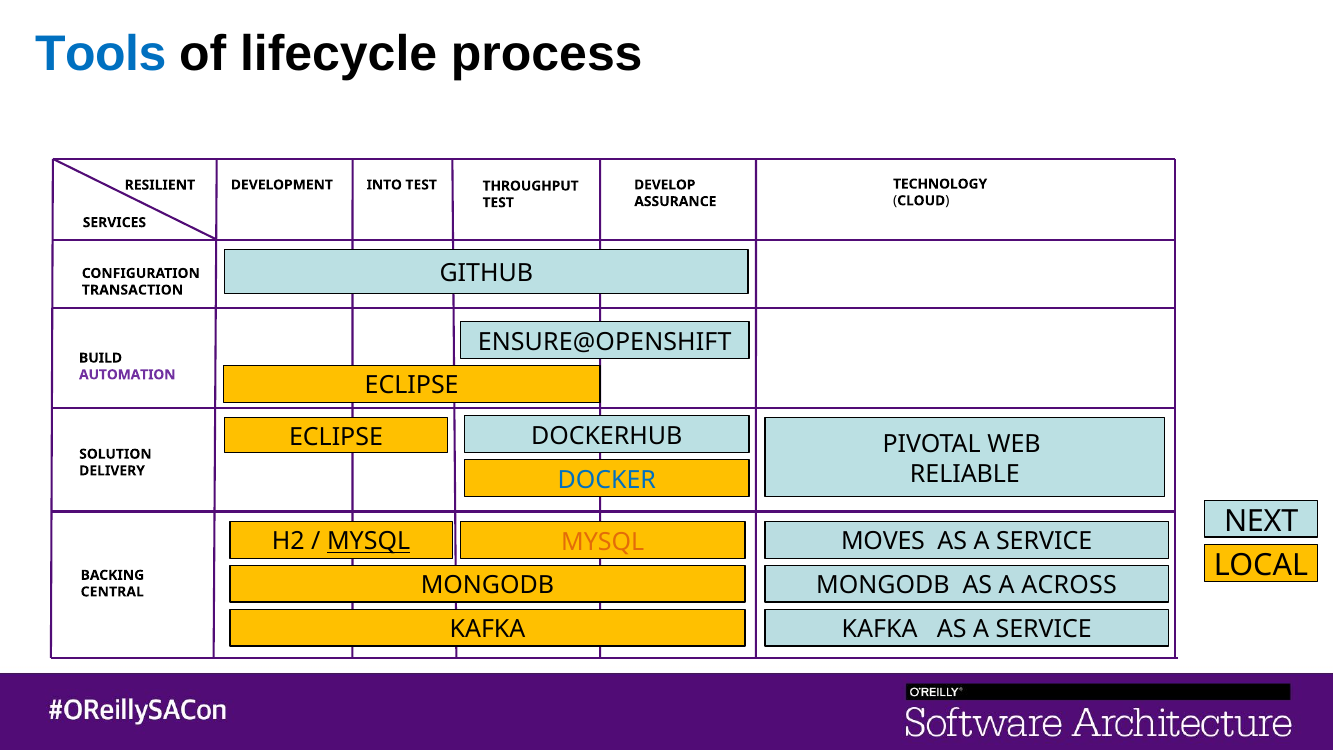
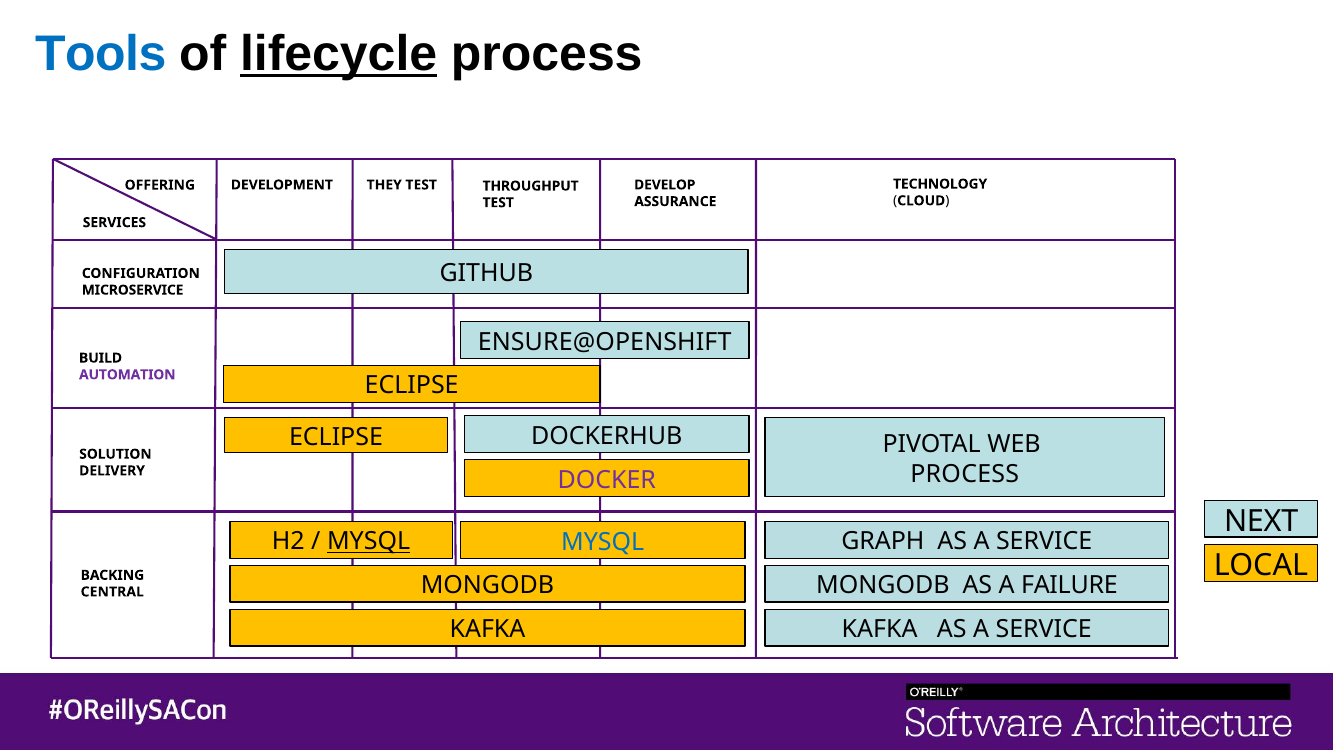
lifecycle underline: none -> present (339, 54)
INTO: INTO -> THEY (384, 185)
RESILIENT: RESILIENT -> OFFERING (160, 185)
TRANSACTION: TRANSACTION -> MICROSERVICE (133, 290)
RELIABLE: RELIABLE -> PROCESS (965, 474)
DOCKER colour: blue -> purple (607, 480)
MYSQL colour: orange -> blue (603, 542)
MOVES: MOVES -> GRAPH (883, 542)
ACROSS: ACROSS -> FAILURE (1069, 585)
